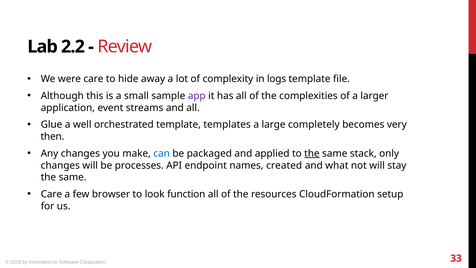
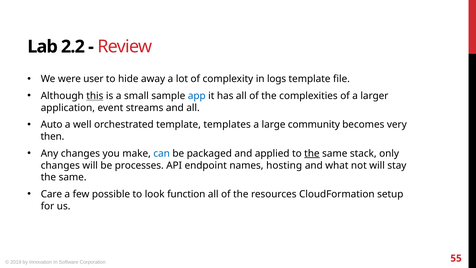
were care: care -> user (93, 79)
this underline: none -> present (95, 96)
app colour: purple -> blue (197, 96)
Glue: Glue -> Auto (52, 125)
completely: completely -> community (314, 125)
created: created -> hosting (284, 165)
browser: browser -> possible (111, 194)
33: 33 -> 55 (456, 258)
